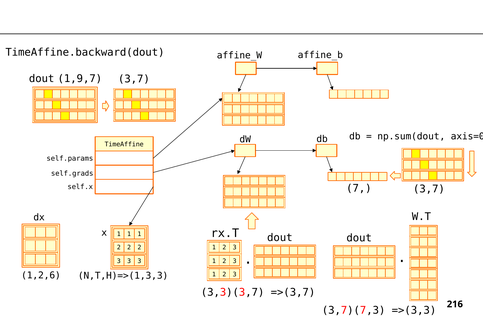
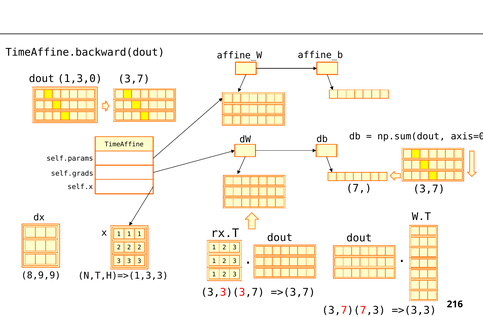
1,9,7: 1,9,7 -> 1,3,0 (80, 79)
1,2,6: 1,2,6 -> 8,9,9 (41, 276)
